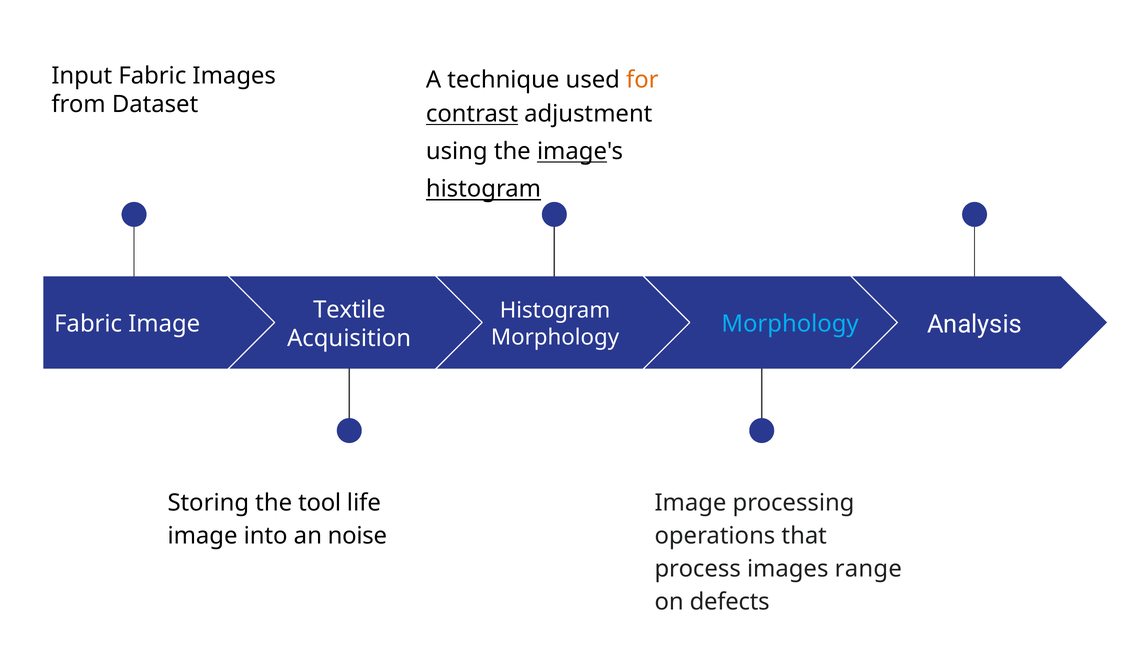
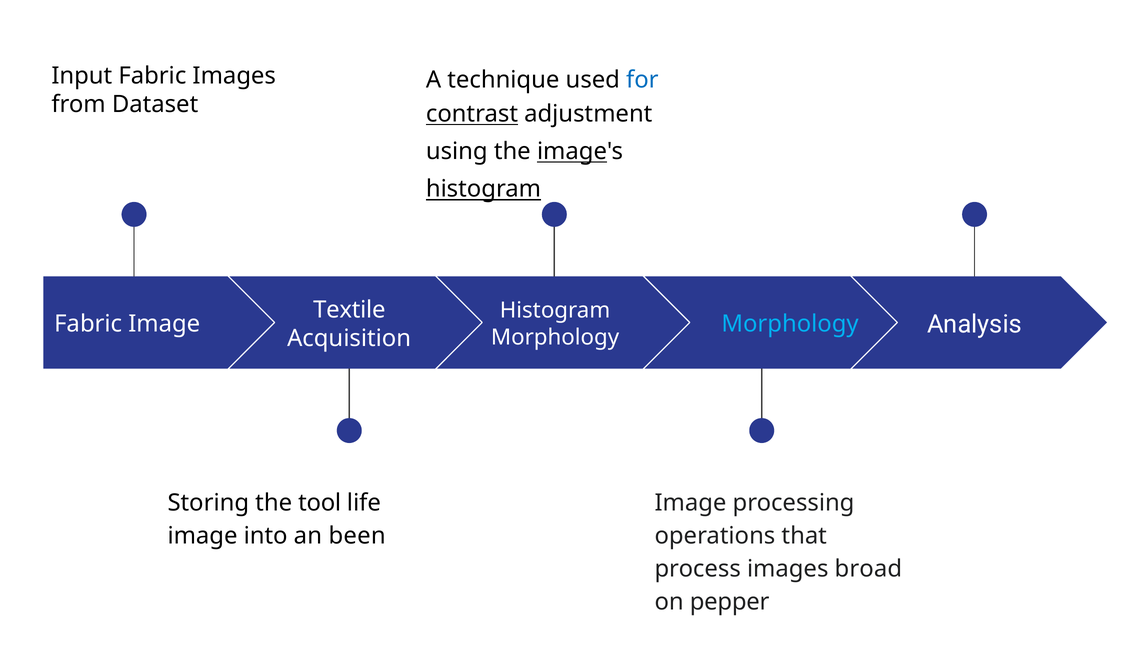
for colour: orange -> blue (642, 80)
noise: noise -> been (357, 536)
range: range -> broad (868, 569)
defects: defects -> pepper (730, 602)
